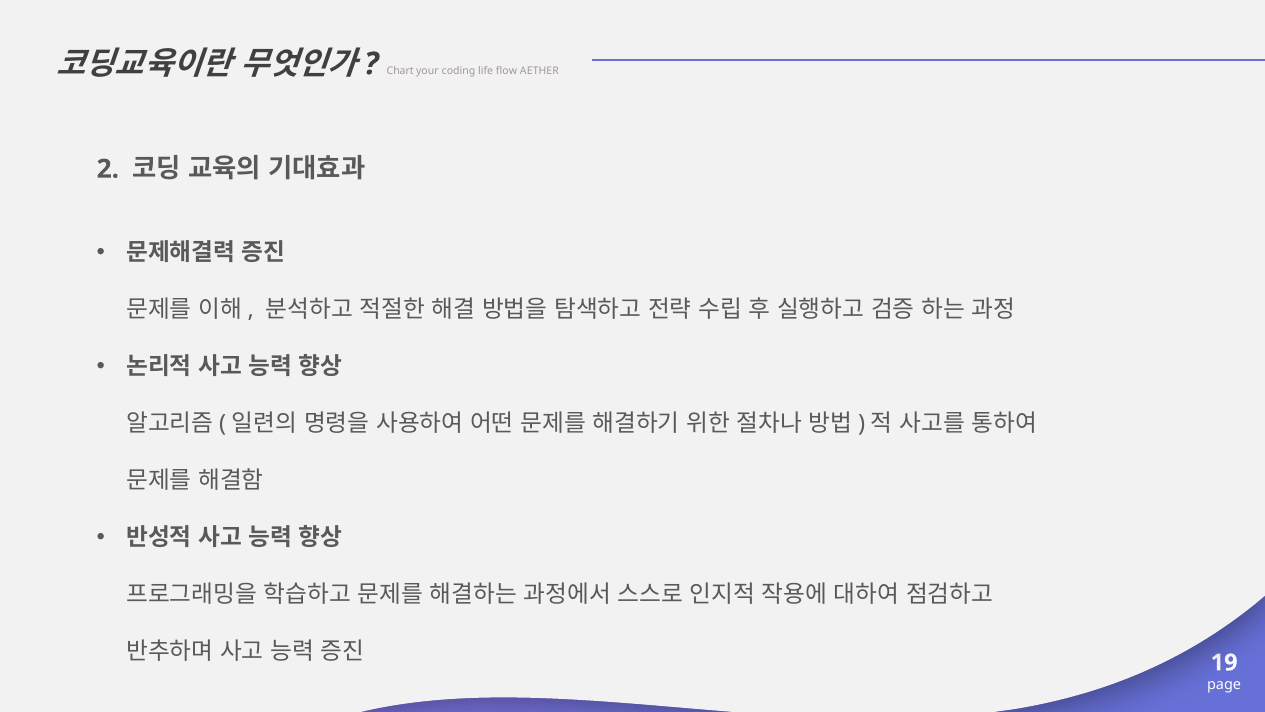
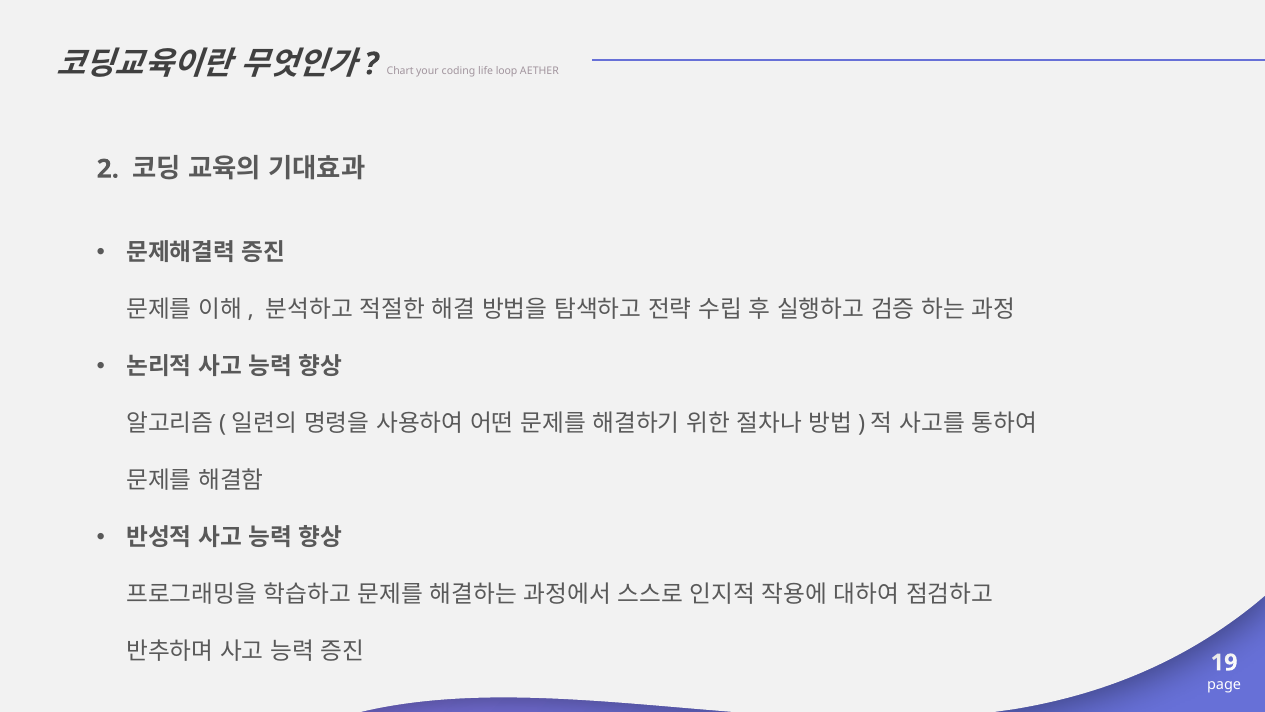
flow: flow -> loop (507, 71)
